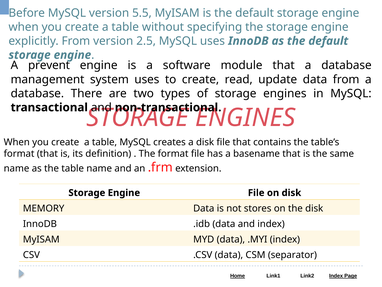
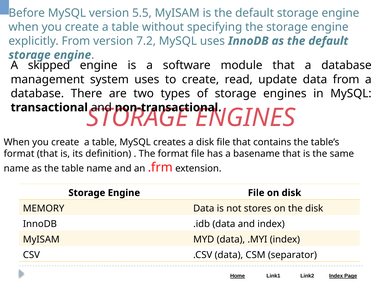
2.5: 2.5 -> 7.2 (146, 41)
prevent: prevent -> skipped (49, 65)
